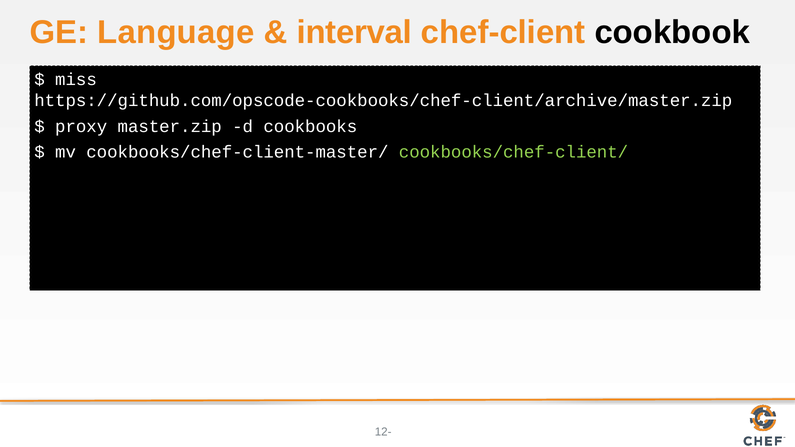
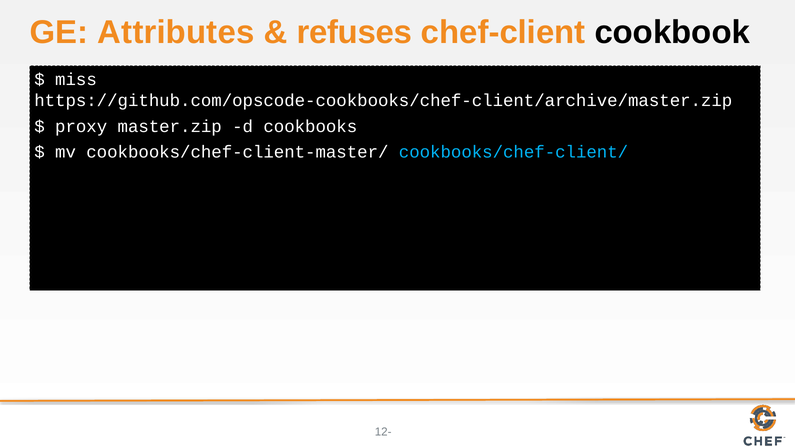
Language: Language -> Attributes (176, 32)
interval: interval -> refuses (354, 32)
cookbooks/chef-client/ colour: light green -> light blue (513, 152)
